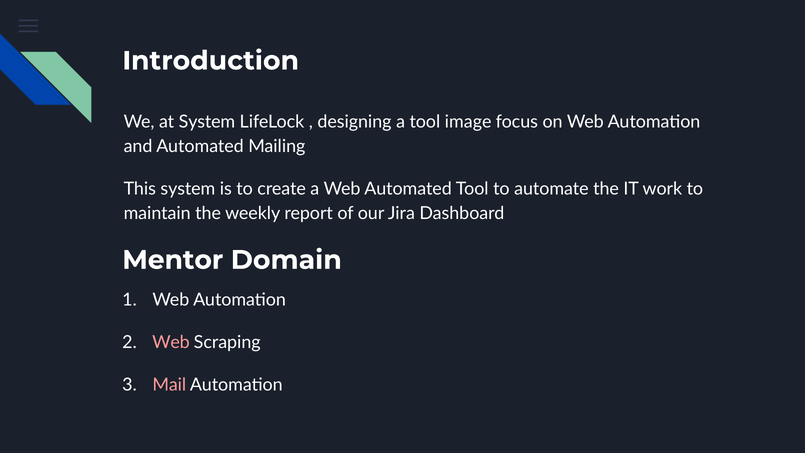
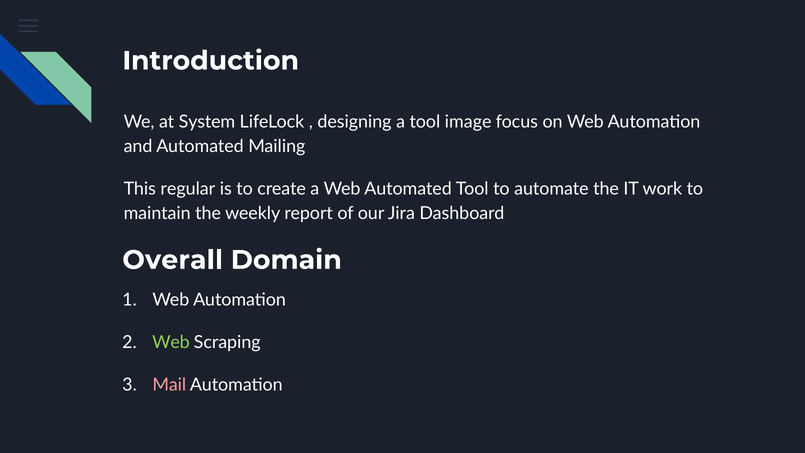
This system: system -> regular (188, 189)
Mentor: Mentor -> Overall (173, 260)
Web colour: pink -> light green (171, 342)
